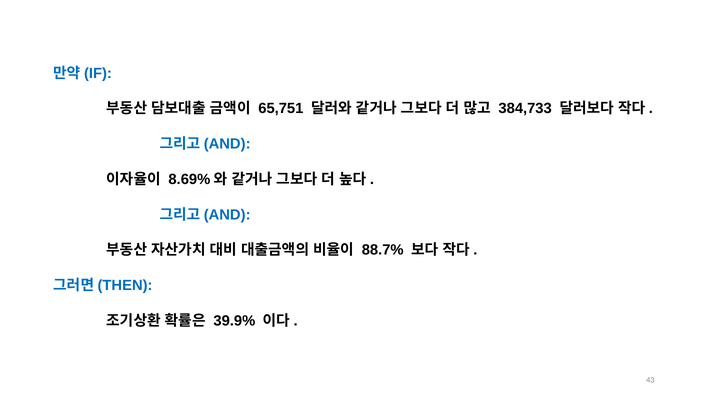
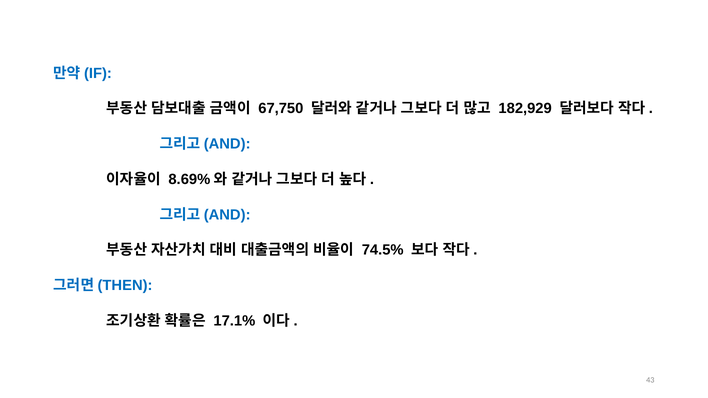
65,751: 65,751 -> 67,750 (281, 109)
384,733: 384,733 -> 182,929 (525, 109)
88.7%: 88.7% -> 74.5% (383, 250)
39.9%: 39.9% -> 17.1% (234, 321)
